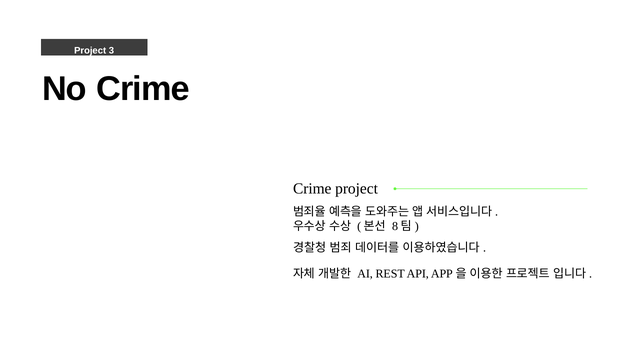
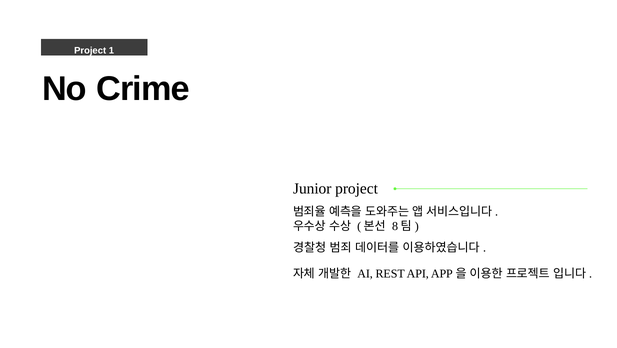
3: 3 -> 1 (111, 50)
Crime: Crime -> Junior (312, 188)
